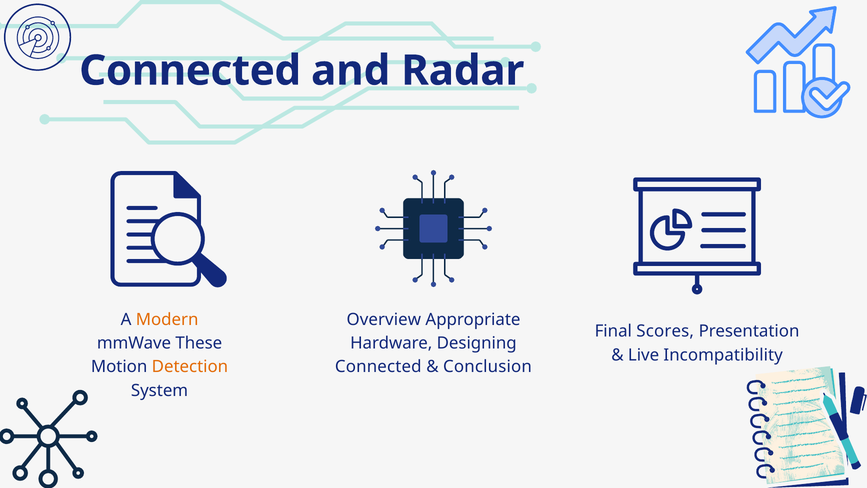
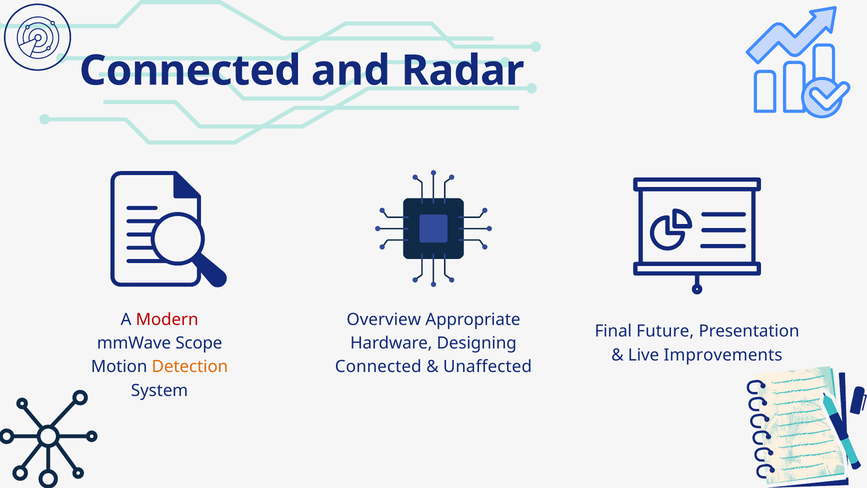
Modern colour: orange -> red (167, 319)
Scores: Scores -> Future (665, 331)
These: These -> Scope (199, 343)
Incompatibility: Incompatibility -> Improvements (723, 355)
Conclusion: Conclusion -> Unaffected (487, 367)
